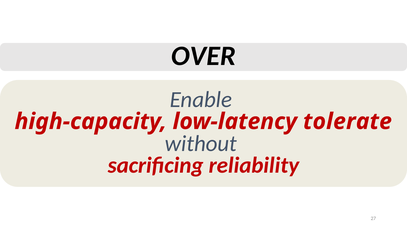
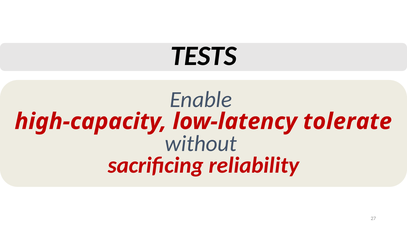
OVER: OVER -> TESTS (204, 56)
